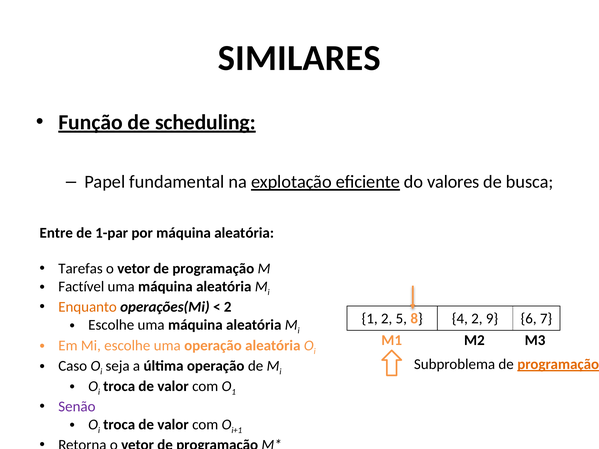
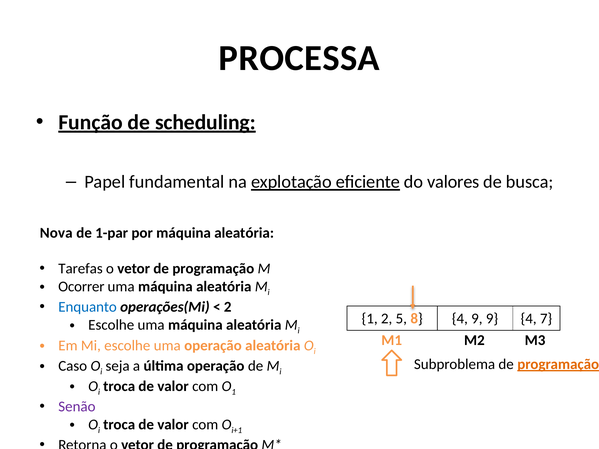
SIMILARES: SIMILARES -> PROCESSA (299, 58)
Entre: Entre -> Nova (56, 233)
Factível: Factível -> Ocorrer (81, 287)
Enquanto colour: orange -> blue (88, 307)
4 2: 2 -> 9 (477, 319)
9 6: 6 -> 4 (529, 319)
